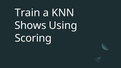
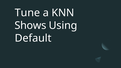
Train: Train -> Tune (27, 13)
Scoring: Scoring -> Default (33, 38)
